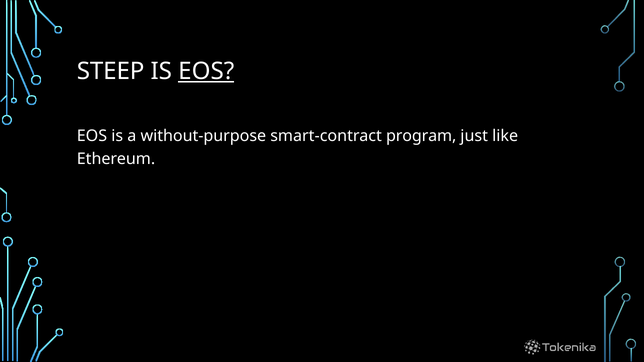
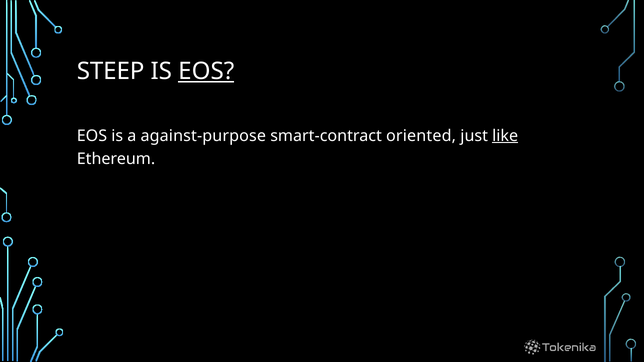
without-purpose: without-purpose -> against-purpose (203, 136)
program: program -> oriented (421, 136)
like underline: none -> present (505, 136)
